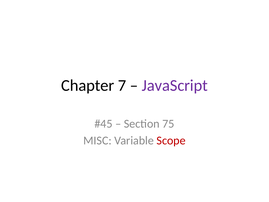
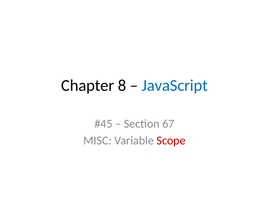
7: 7 -> 8 (122, 85)
JavaScript colour: purple -> blue (175, 85)
75: 75 -> 67 (168, 124)
